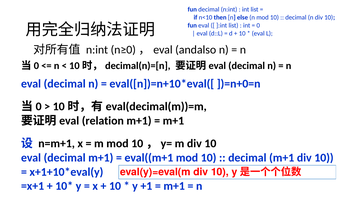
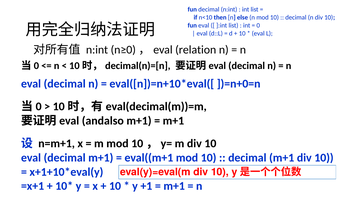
andalso: andalso -> relation (196, 50)
relation: relation -> andalso (103, 120)
